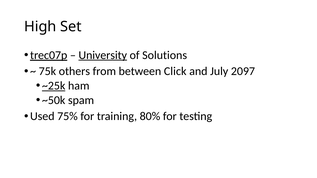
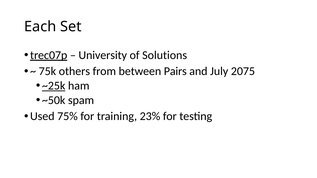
High: High -> Each (40, 27)
University underline: present -> none (103, 55)
Click: Click -> Pairs (175, 71)
2097: 2097 -> 2075 (243, 71)
80%: 80% -> 23% (150, 117)
